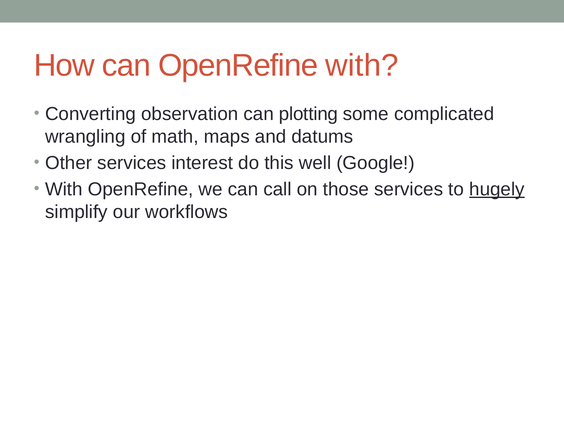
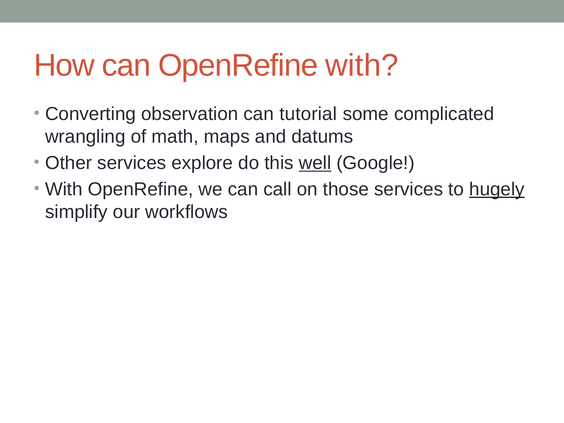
plotting: plotting -> tutorial (308, 114)
interest: interest -> explore (202, 163)
well underline: none -> present (315, 163)
